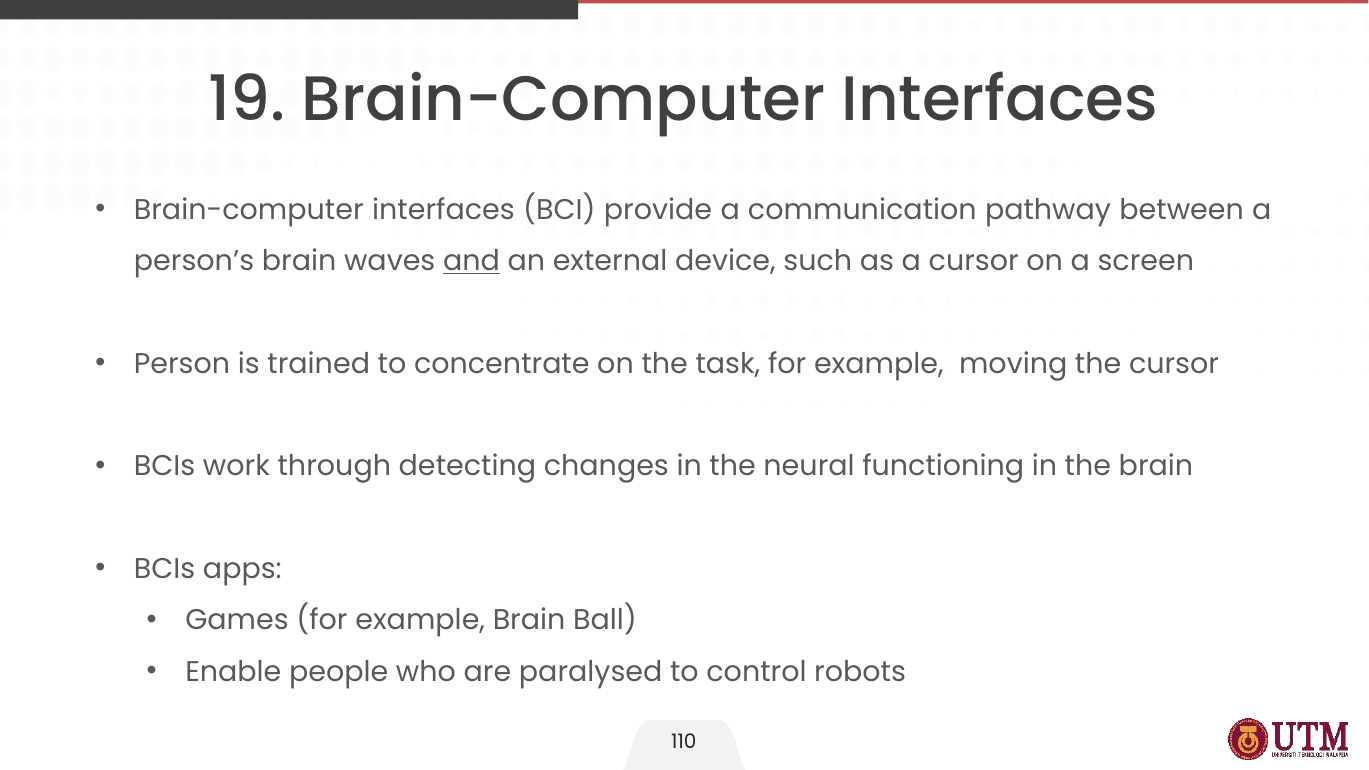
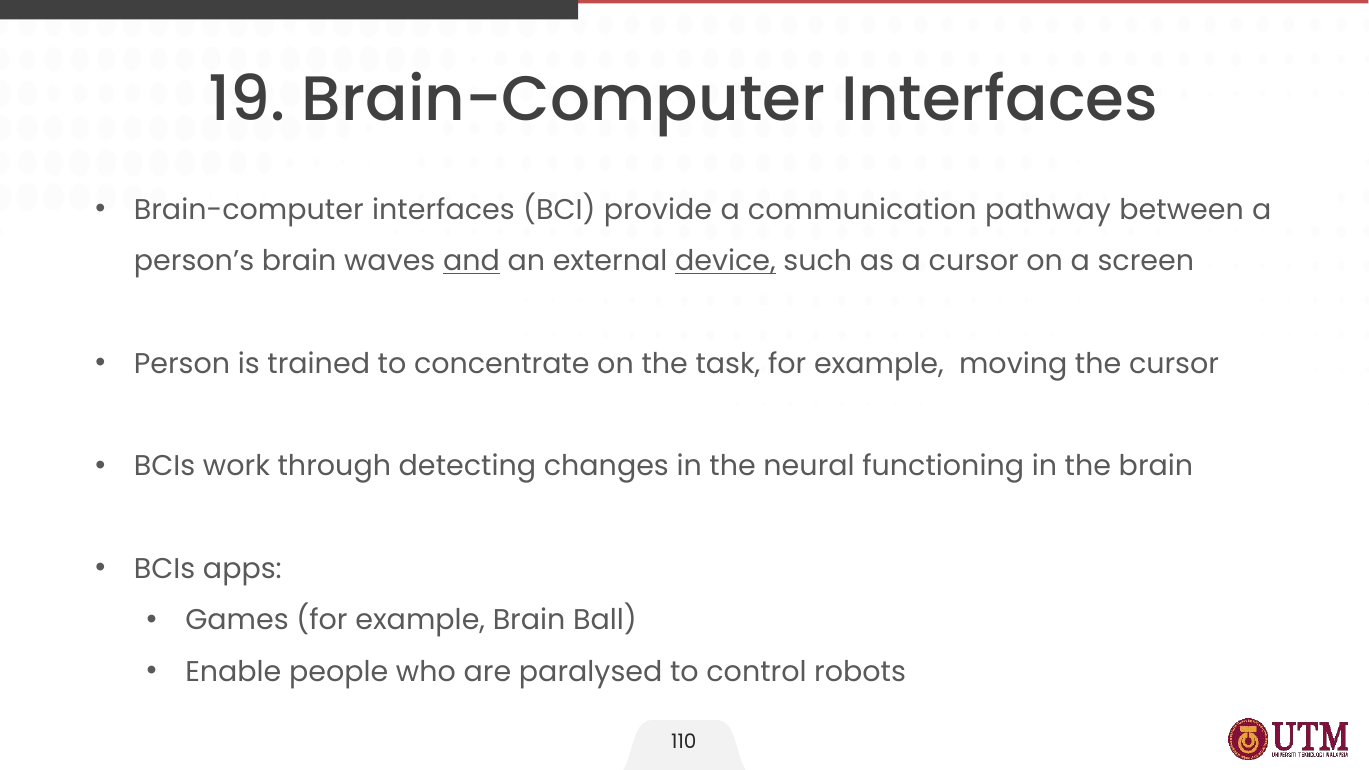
device underline: none -> present (725, 261)
